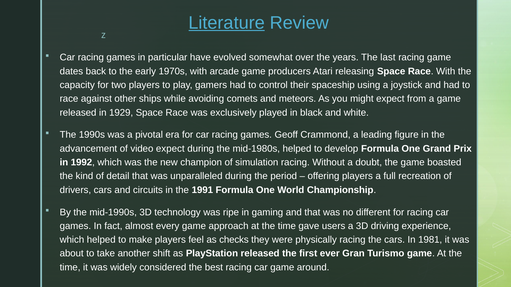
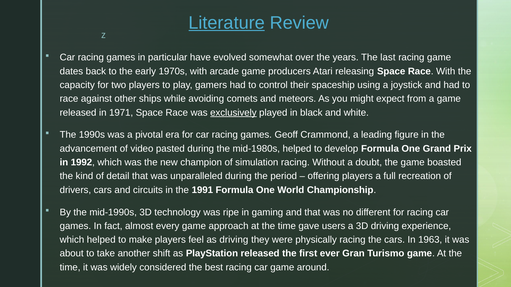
1929: 1929 -> 1971 (121, 113)
exclusively underline: none -> present (233, 113)
video expect: expect -> pasted (170, 149)
as checks: checks -> driving (234, 240)
1981: 1981 -> 1963 (430, 240)
